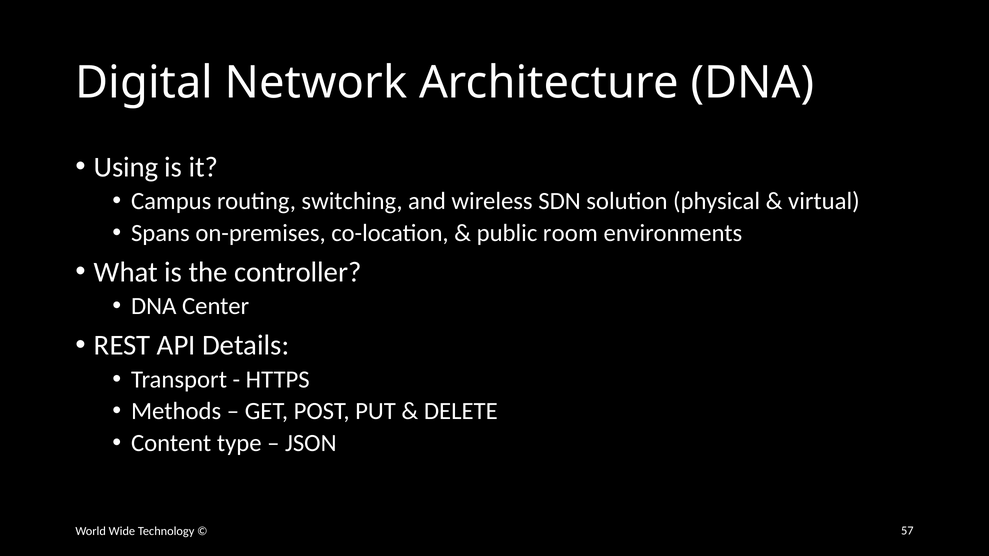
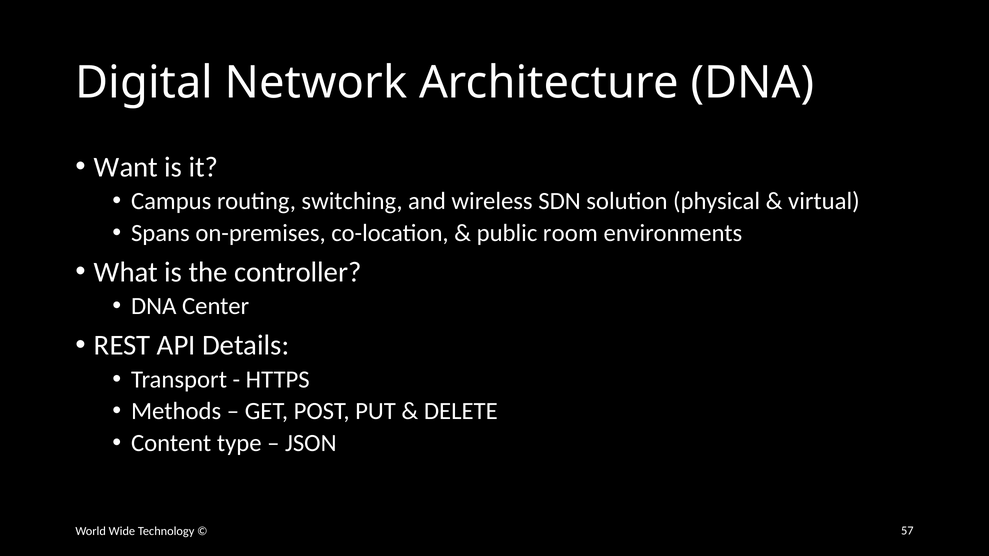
Using: Using -> Want (126, 167)
